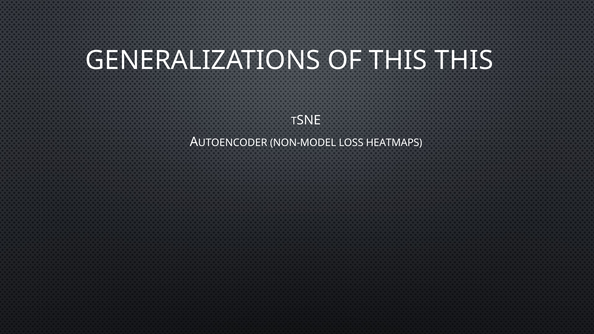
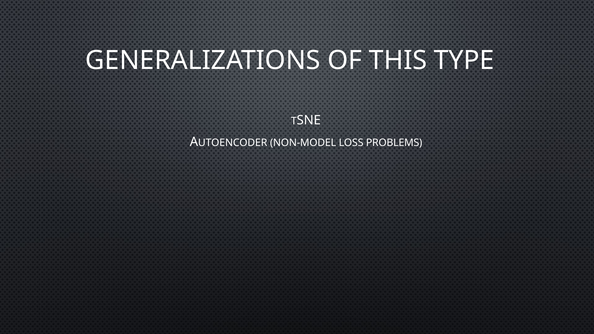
THIS THIS: THIS -> TYPE (464, 60)
HEATMAPS: HEATMAPS -> PROBLEMS (394, 143)
